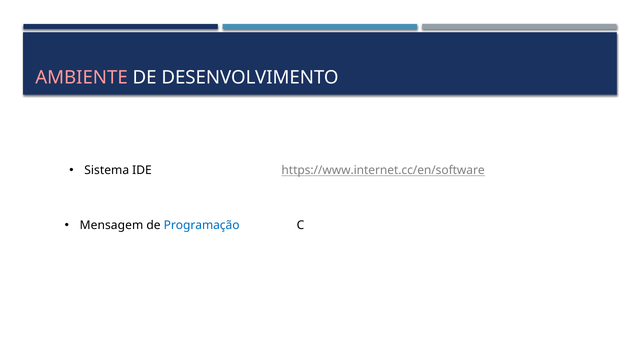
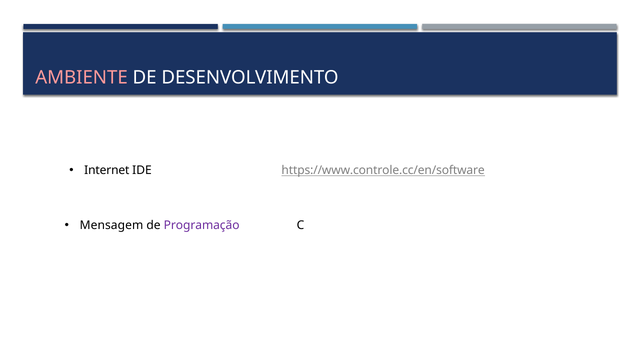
Sistema: Sistema -> Internet (107, 170)
https://www.internet.cc/en/software: https://www.internet.cc/en/software -> https://www.controle.cc/en/software (383, 170)
Programação colour: blue -> purple (202, 225)
